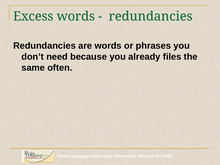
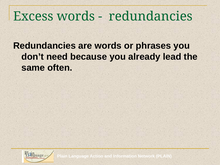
files: files -> lead (172, 57)
